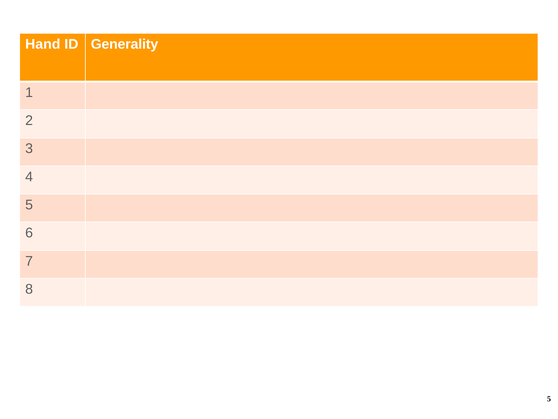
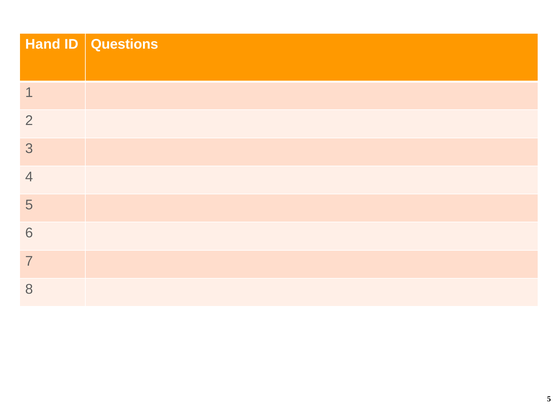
Generality: Generality -> Questions (124, 44)
